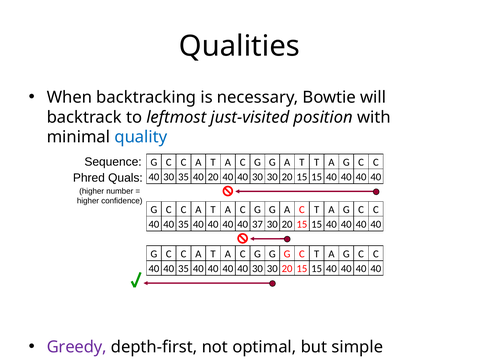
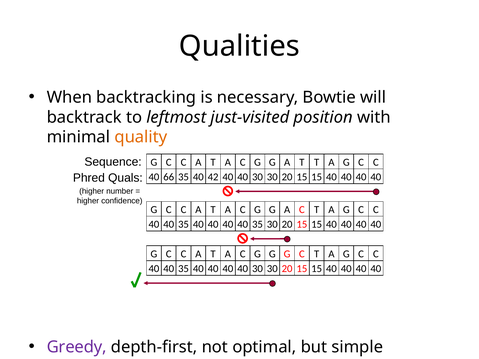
quality colour: blue -> orange (141, 137)
30: 30 -> 66 (169, 177)
40 20: 20 -> 42 (213, 177)
40 40 40 37: 37 -> 35 (257, 224)
